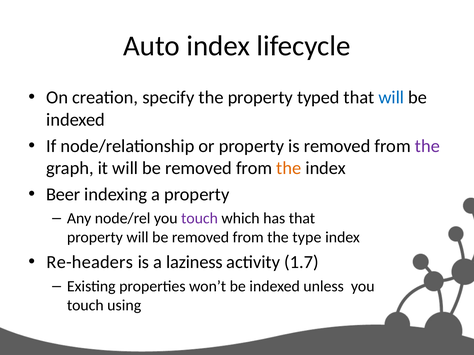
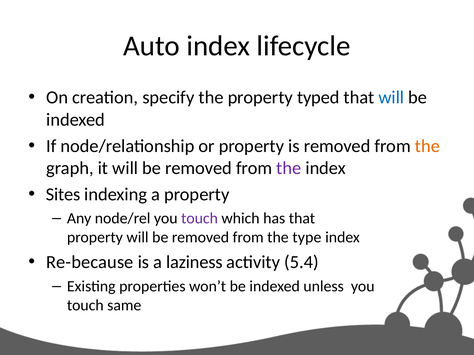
the colour: purple -> orange (427, 146)
the colour: orange -> purple (289, 168)
Beer: Beer -> Sites (63, 195)
Re-headers: Re-headers -> Re-because (90, 263)
1.7: 1.7 -> 5.4 (301, 263)
using: using -> same (124, 306)
